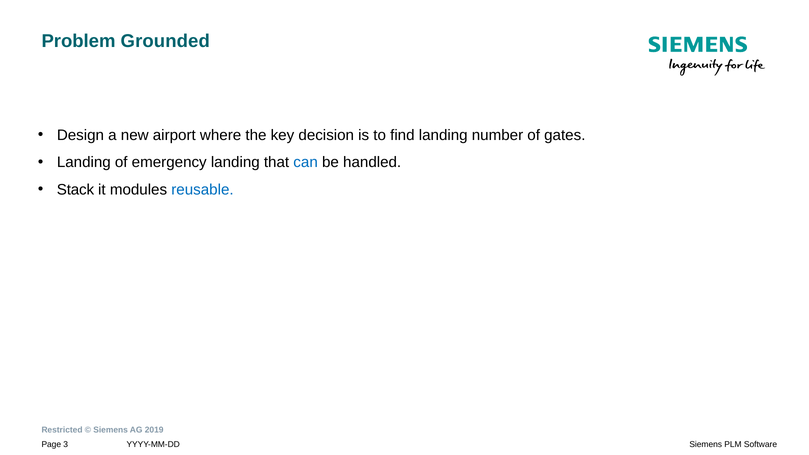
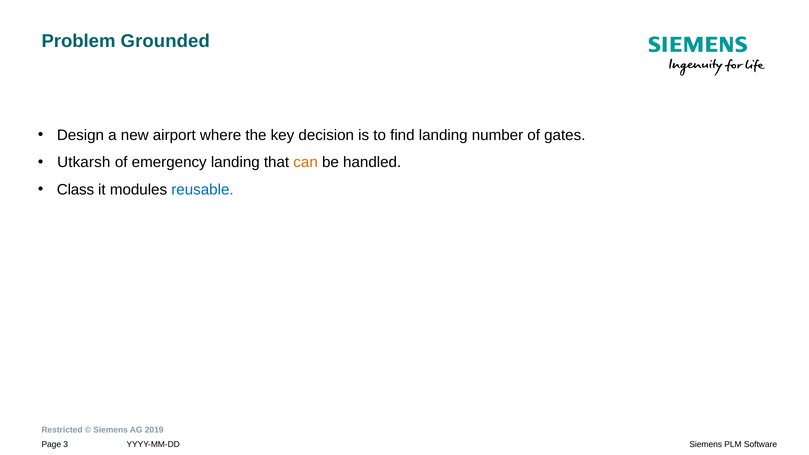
Landing: Landing -> Utkarsh (84, 162)
can colour: blue -> orange (306, 162)
Stack: Stack -> Class (75, 190)
